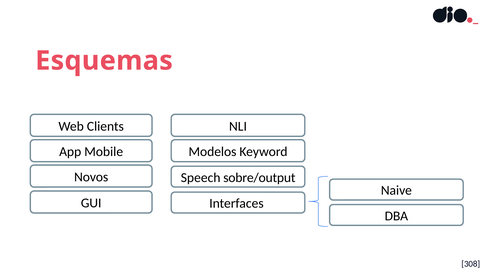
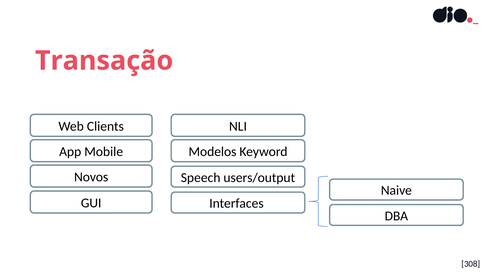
Esquemas: Esquemas -> Transação (104, 61)
sobre/output: sobre/output -> users/output (259, 178)
